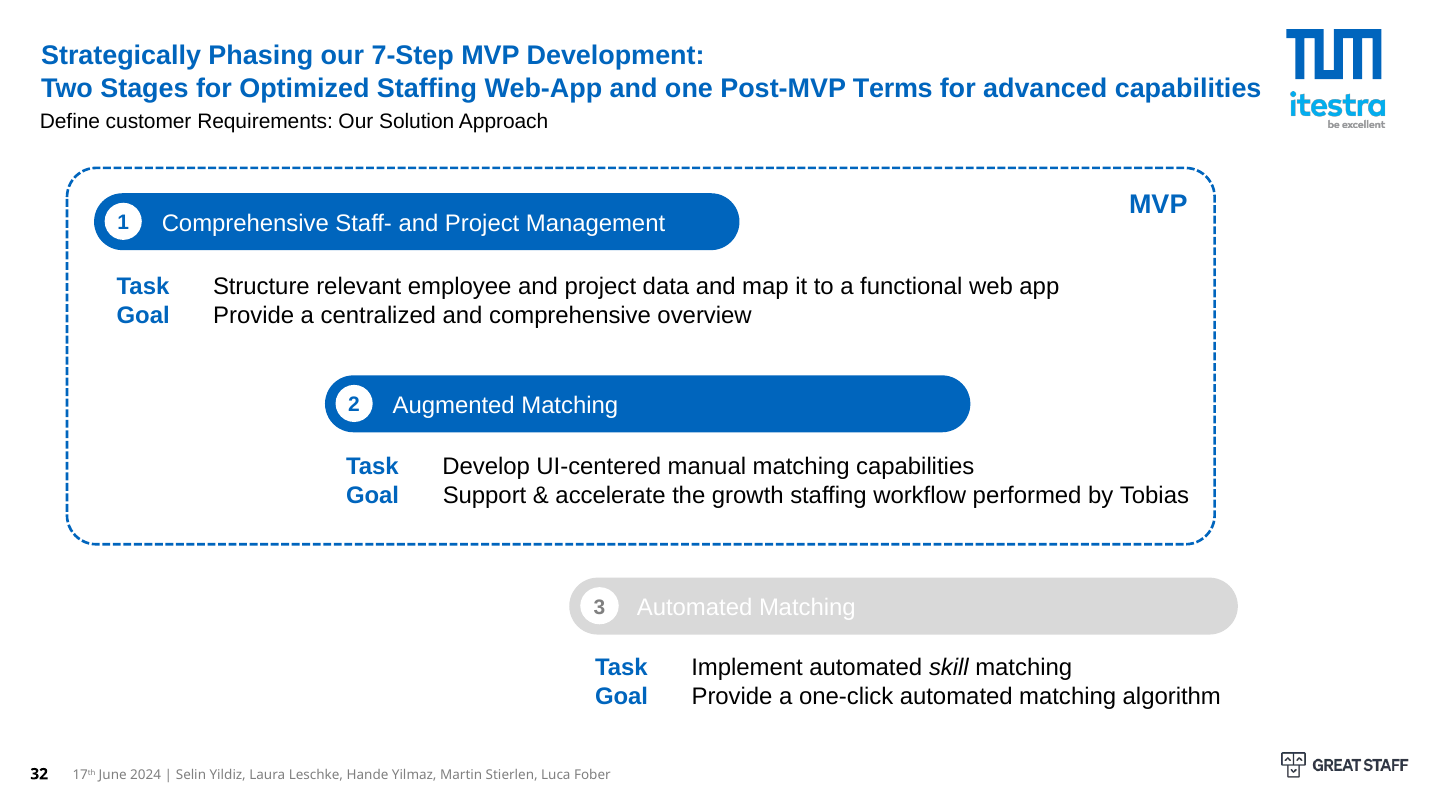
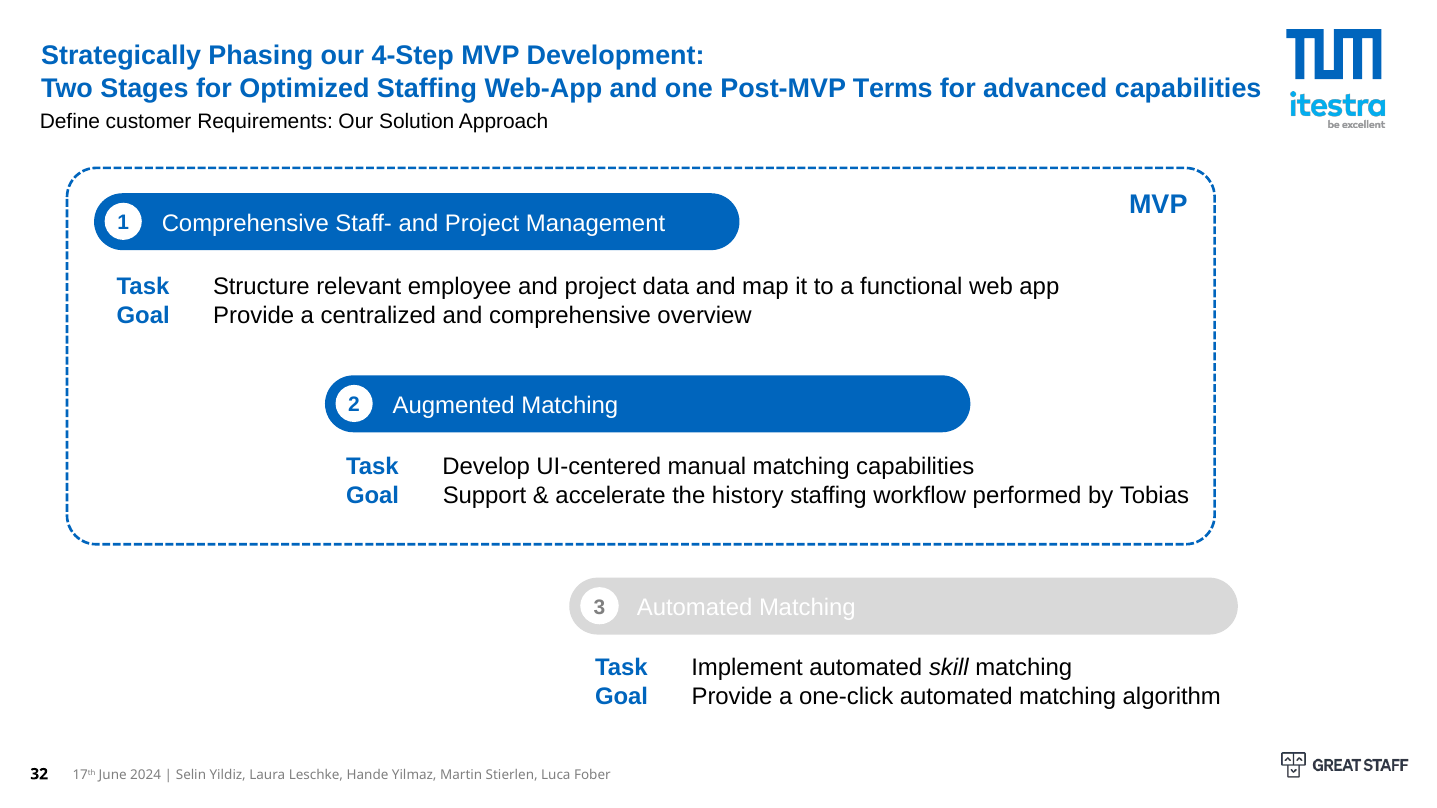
7-Step: 7-Step -> 4-Step (413, 56)
growth: growth -> history (748, 495)
